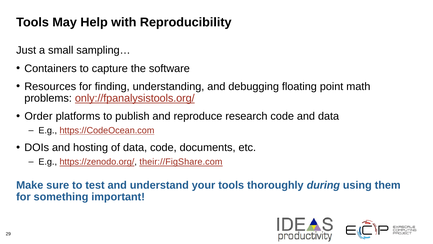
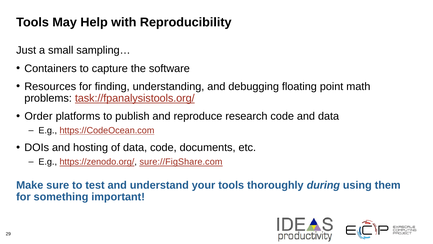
only://fpanalysistools.org/: only://fpanalysistools.org/ -> task://fpanalysistools.org/ (135, 98)
their://FigShare.com: their://FigShare.com -> sure://FigShare.com (181, 162)
